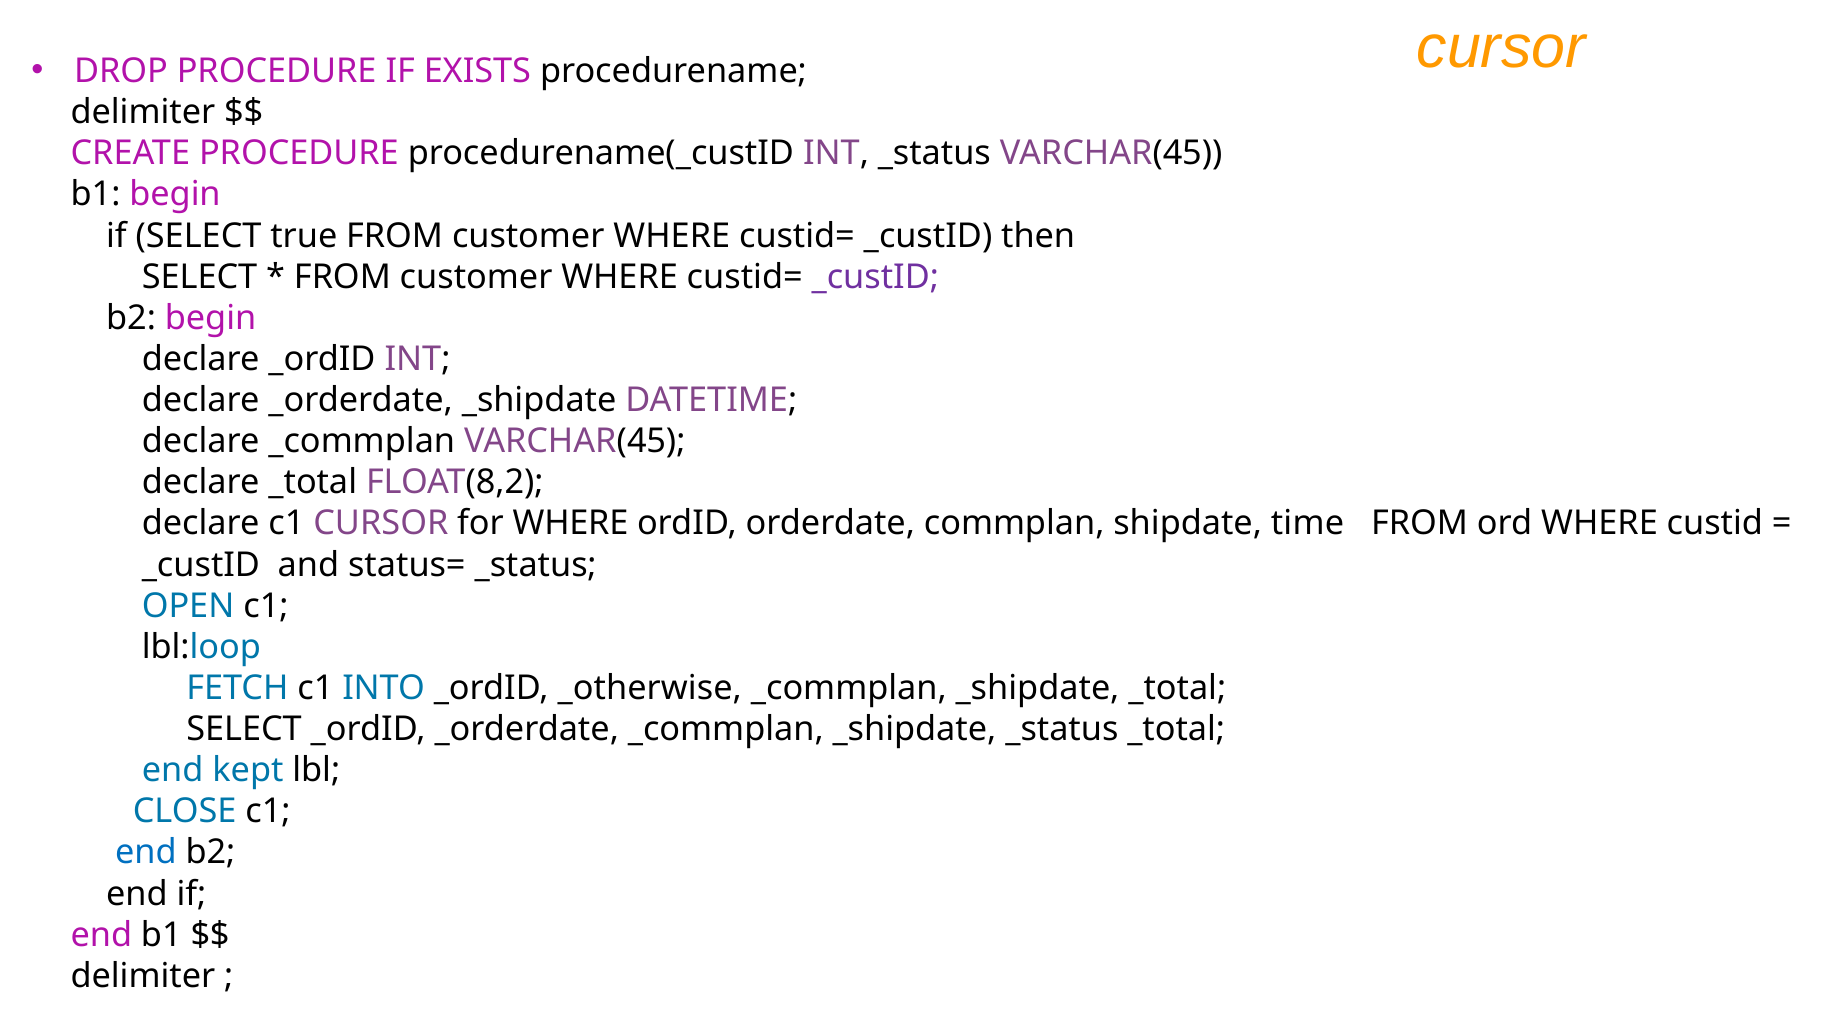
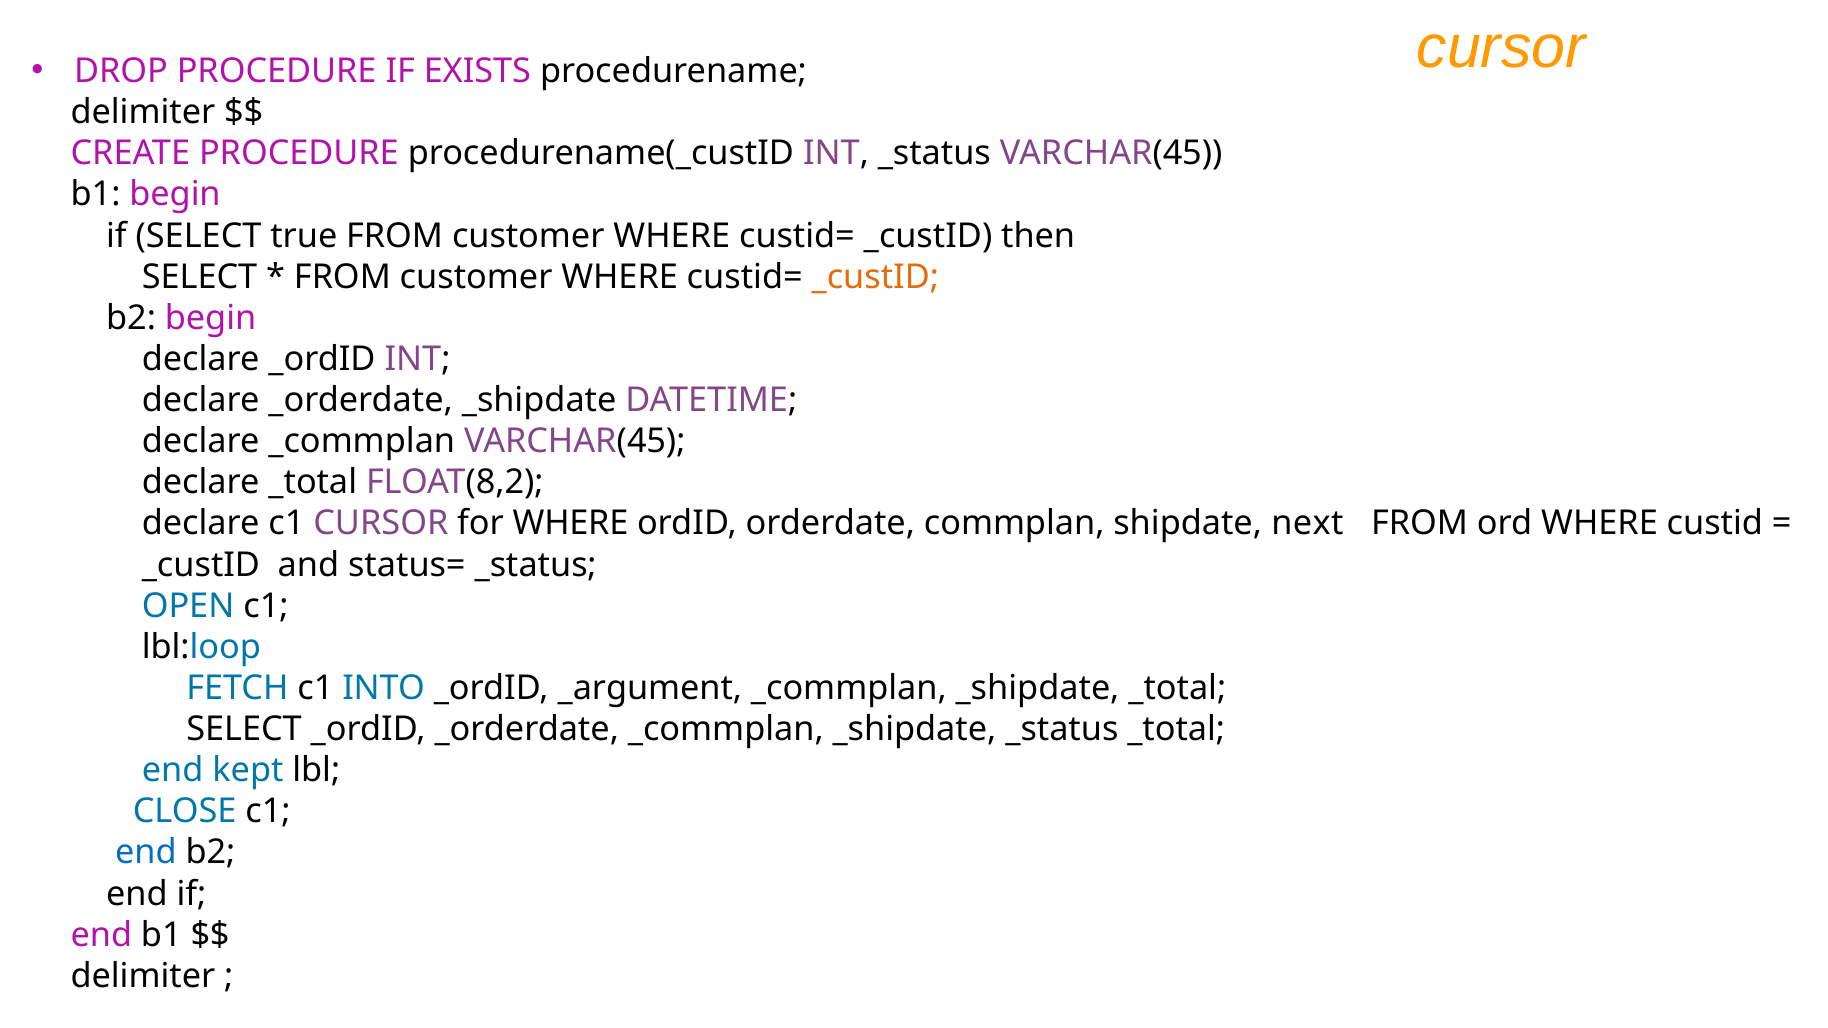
_custID colour: purple -> orange (875, 277)
time: time -> next (1307, 524)
_otherwise: _otherwise -> _argument (650, 688)
